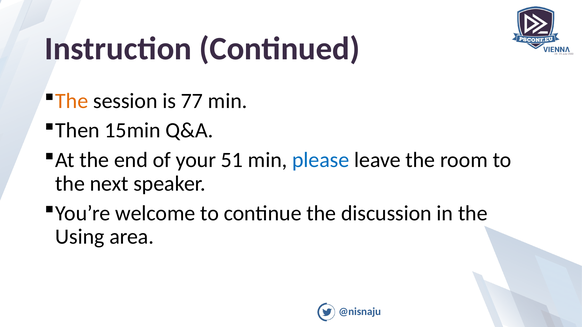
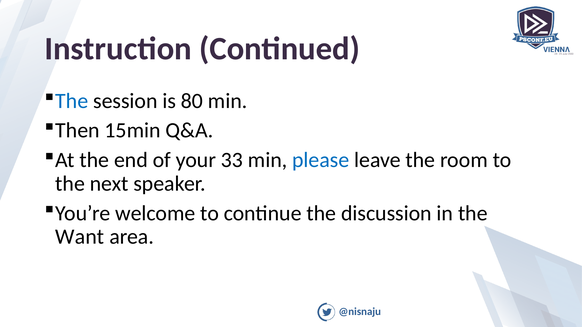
The colour: orange -> blue (72, 101)
77: 77 -> 80 (192, 101)
51: 51 -> 33 (232, 160)
Using: Using -> Want (80, 237)
